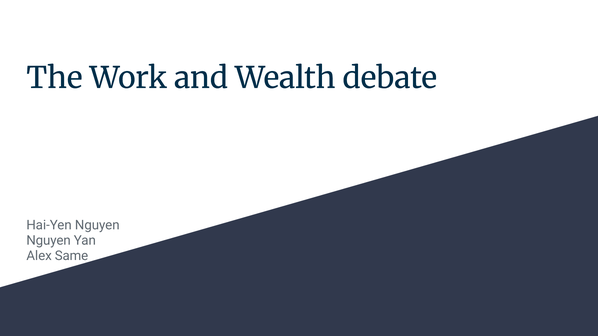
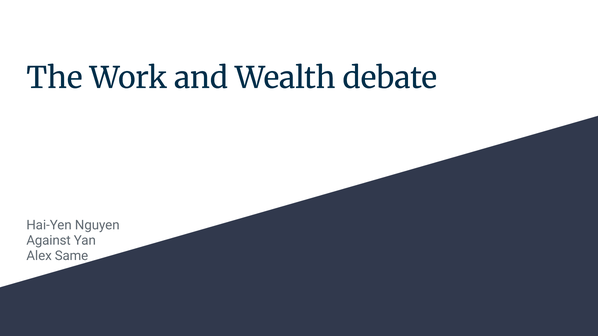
Nguyen: Nguyen -> Against (49, 241)
